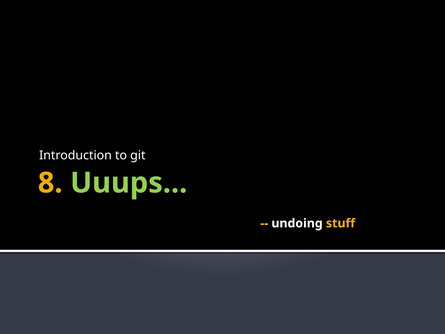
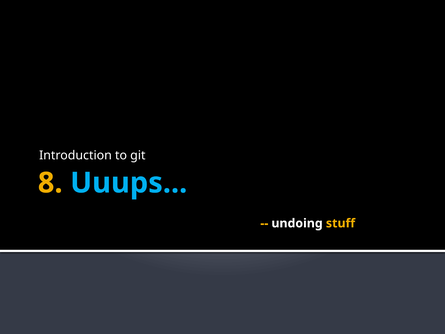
Uuups colour: light green -> light blue (129, 183)
